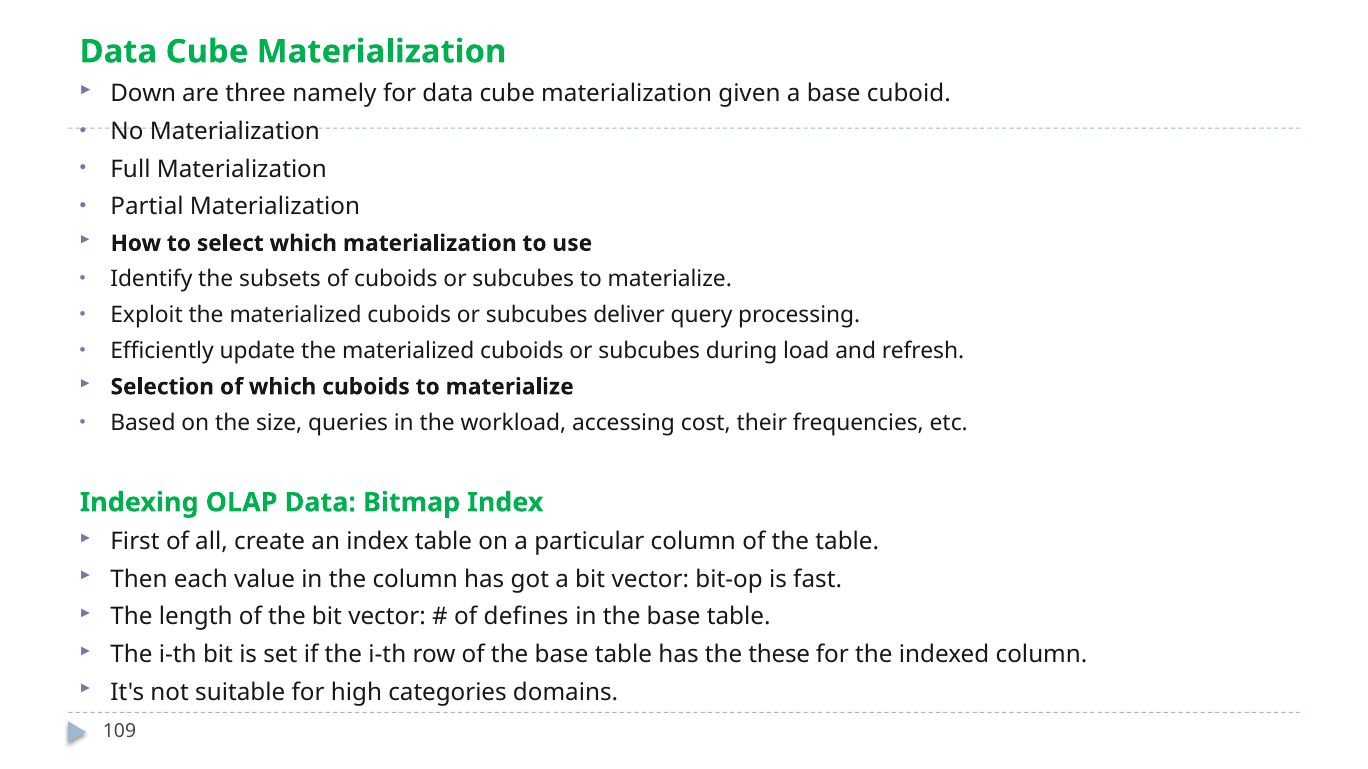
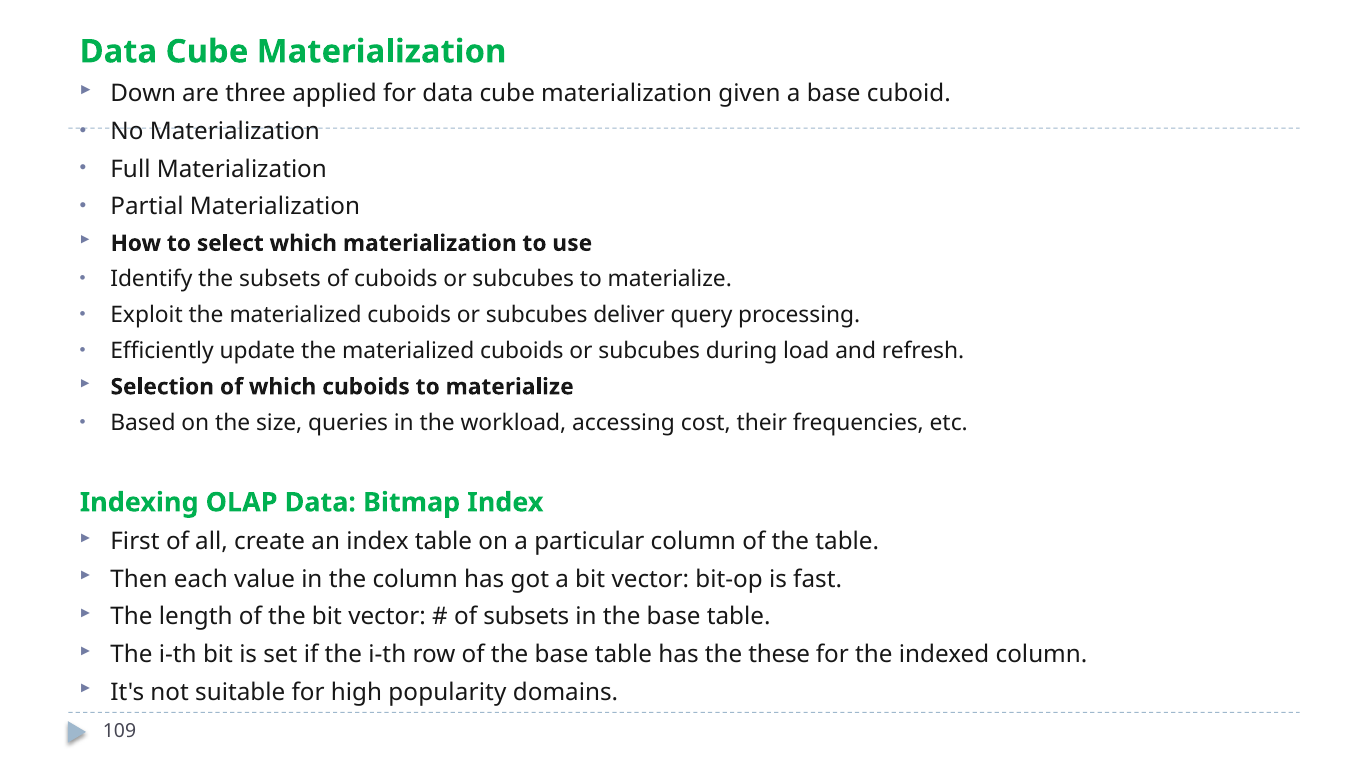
namely: namely -> applied (335, 94)
of defines: defines -> subsets (526, 617)
categories: categories -> popularity (447, 693)
